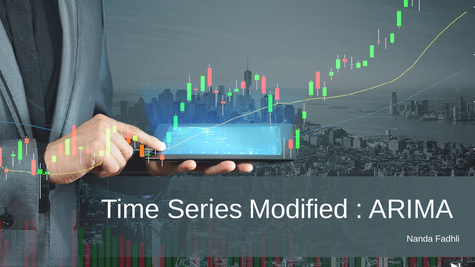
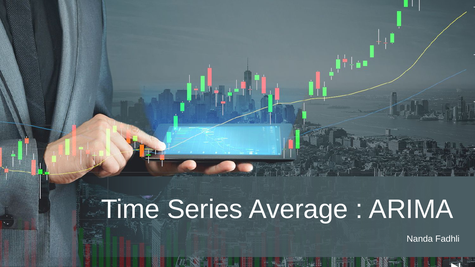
Modified: Modified -> Average (298, 210)
